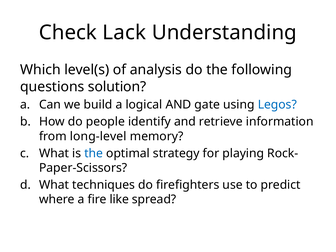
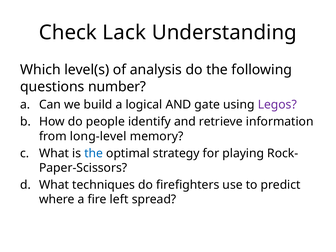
solution: solution -> number (117, 87)
Legos colour: blue -> purple (277, 105)
like: like -> left (119, 199)
